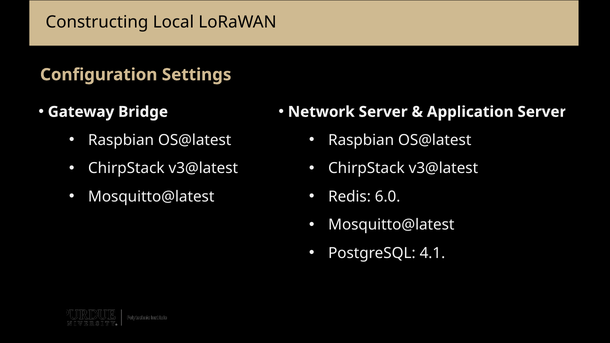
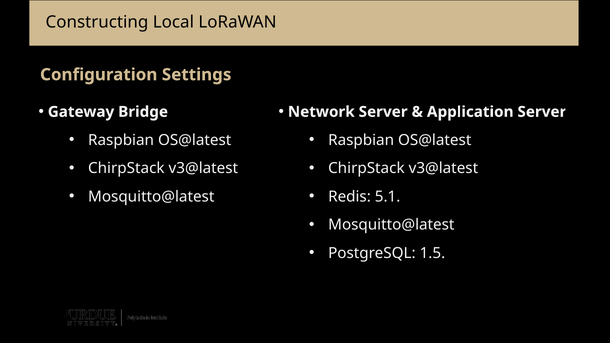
6.0: 6.0 -> 5.1 (388, 197)
4.1: 4.1 -> 1.5 (432, 253)
